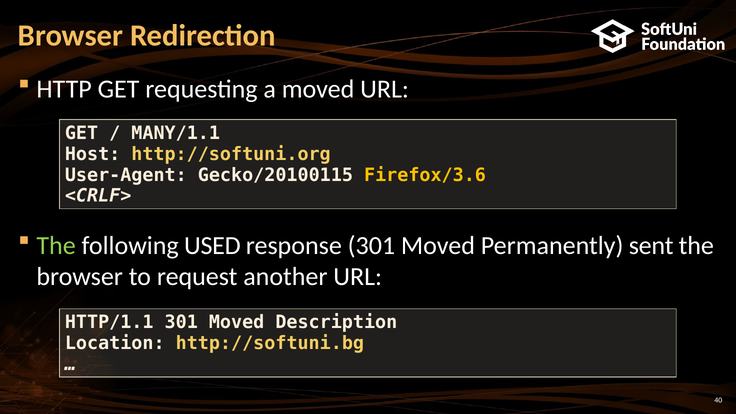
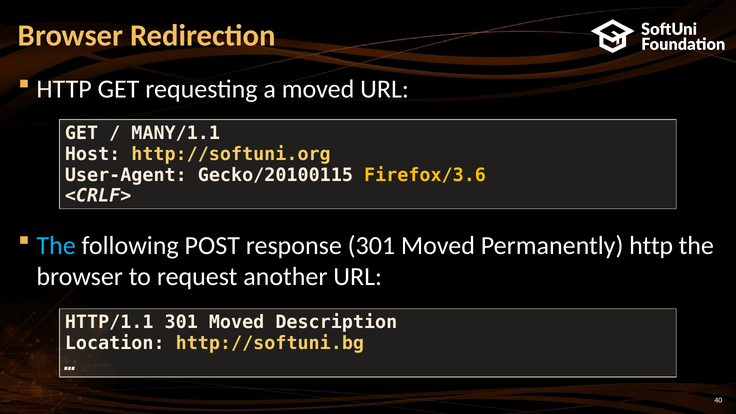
The colour: light green -> light blue (56, 246)
USED: USED -> POST (212, 246)
Permanently sent: sent -> http (651, 246)
